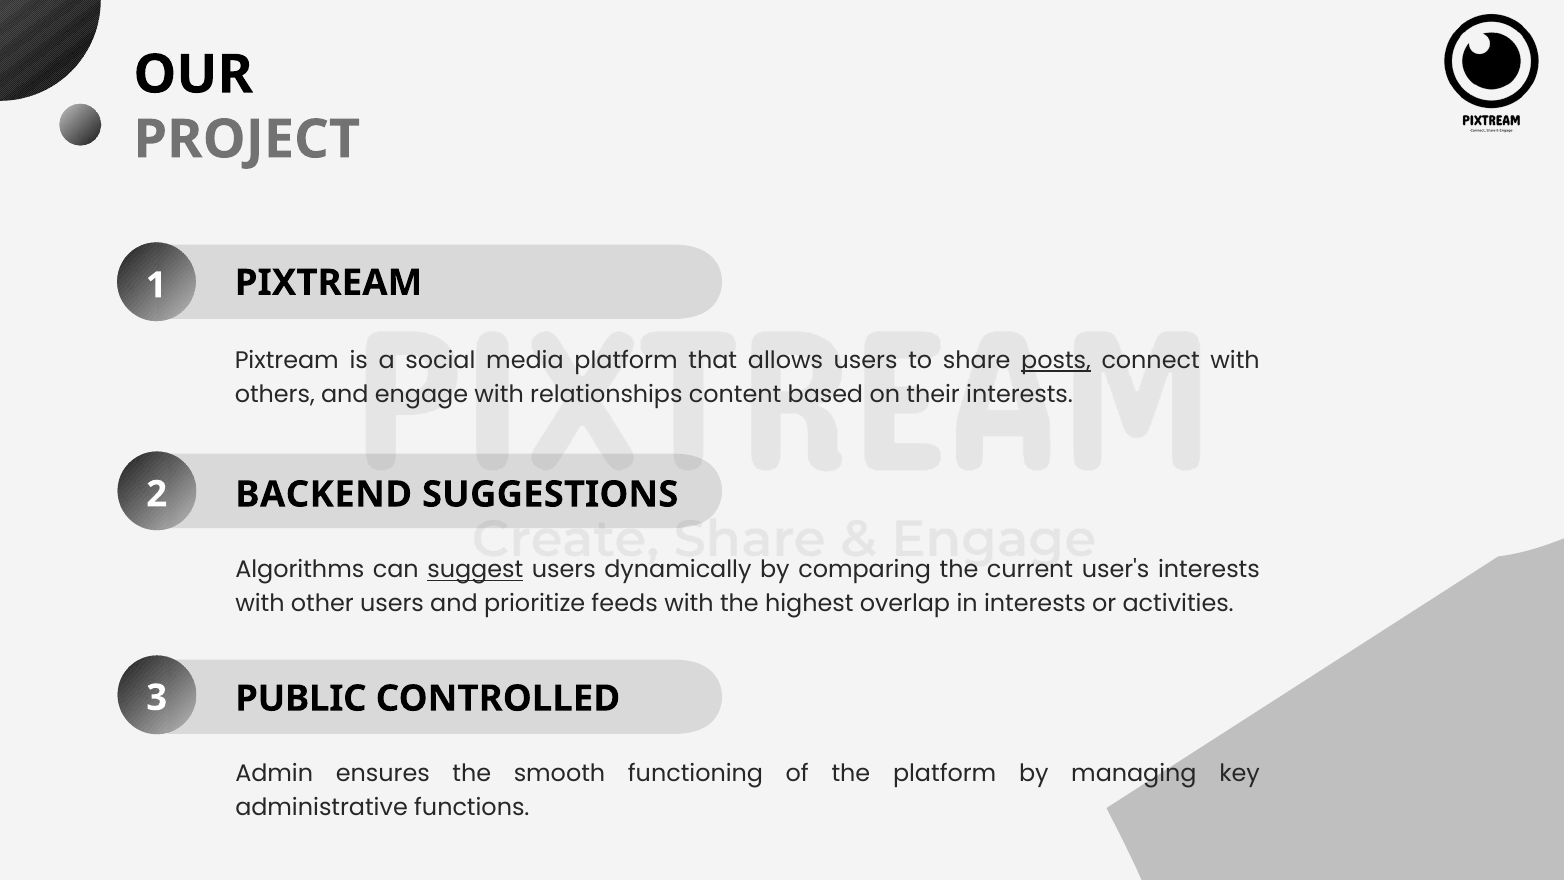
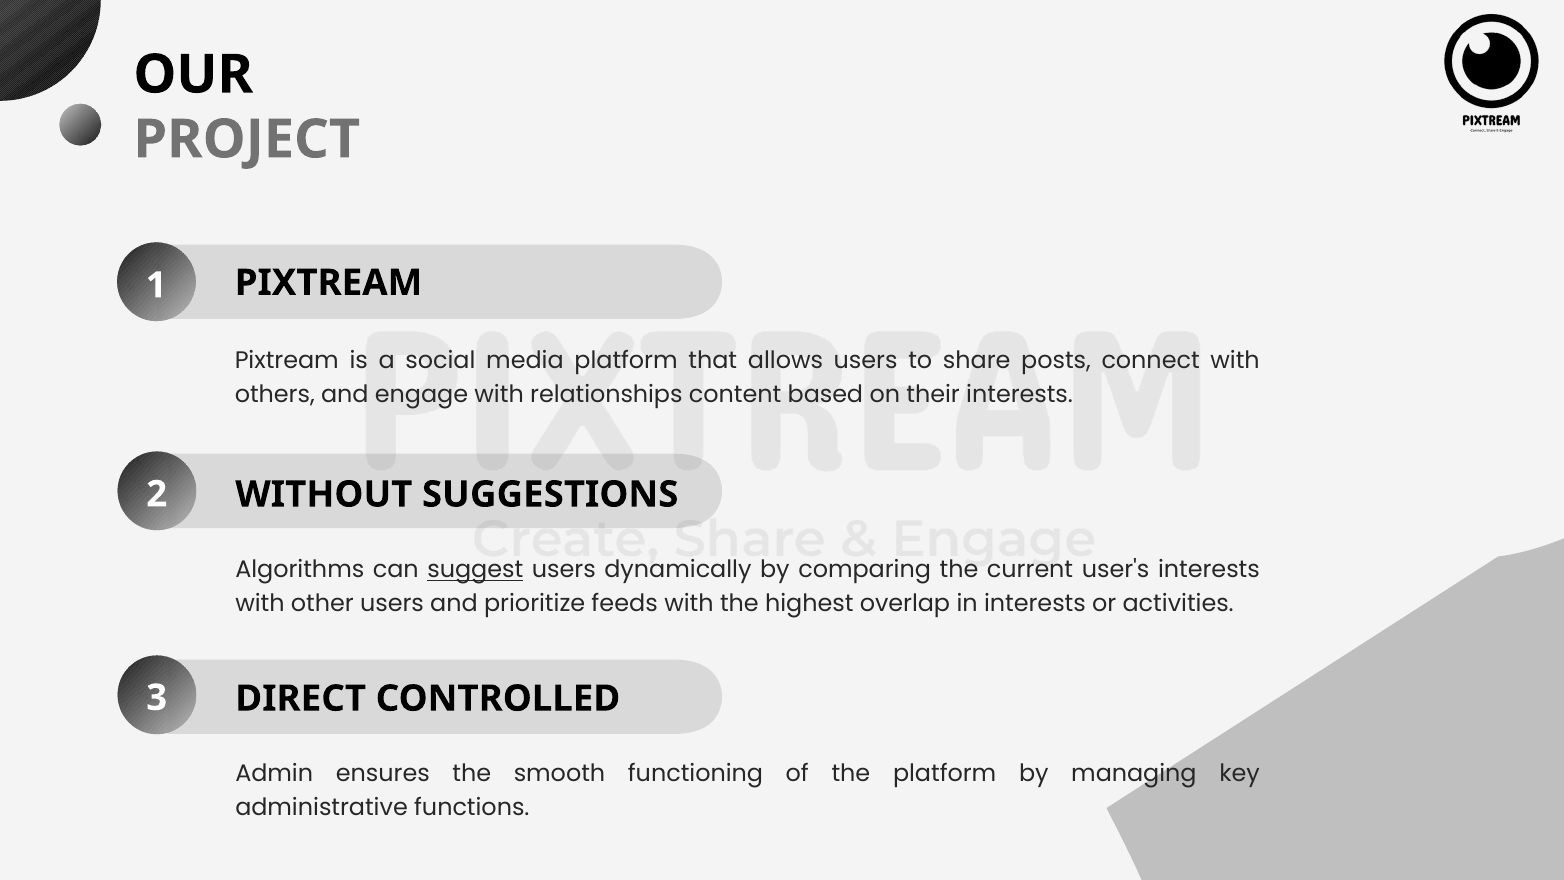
posts underline: present -> none (1056, 361)
BACKEND: BACKEND -> WITHOUT (324, 494)
PUBLIC: PUBLIC -> DIRECT (301, 698)
